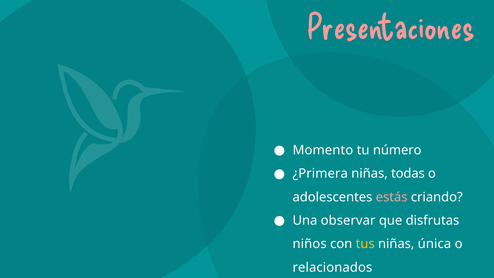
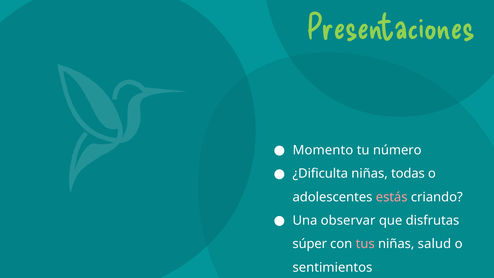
Presentaciones colour: pink -> light green (391, 28)
¿Primera: ¿Primera -> ¿Dificulta (320, 174)
niños: niños -> súper (310, 244)
tus colour: yellow -> pink (365, 244)
única: única -> salud (434, 244)
relacionados: relacionados -> sentimientos (332, 267)
